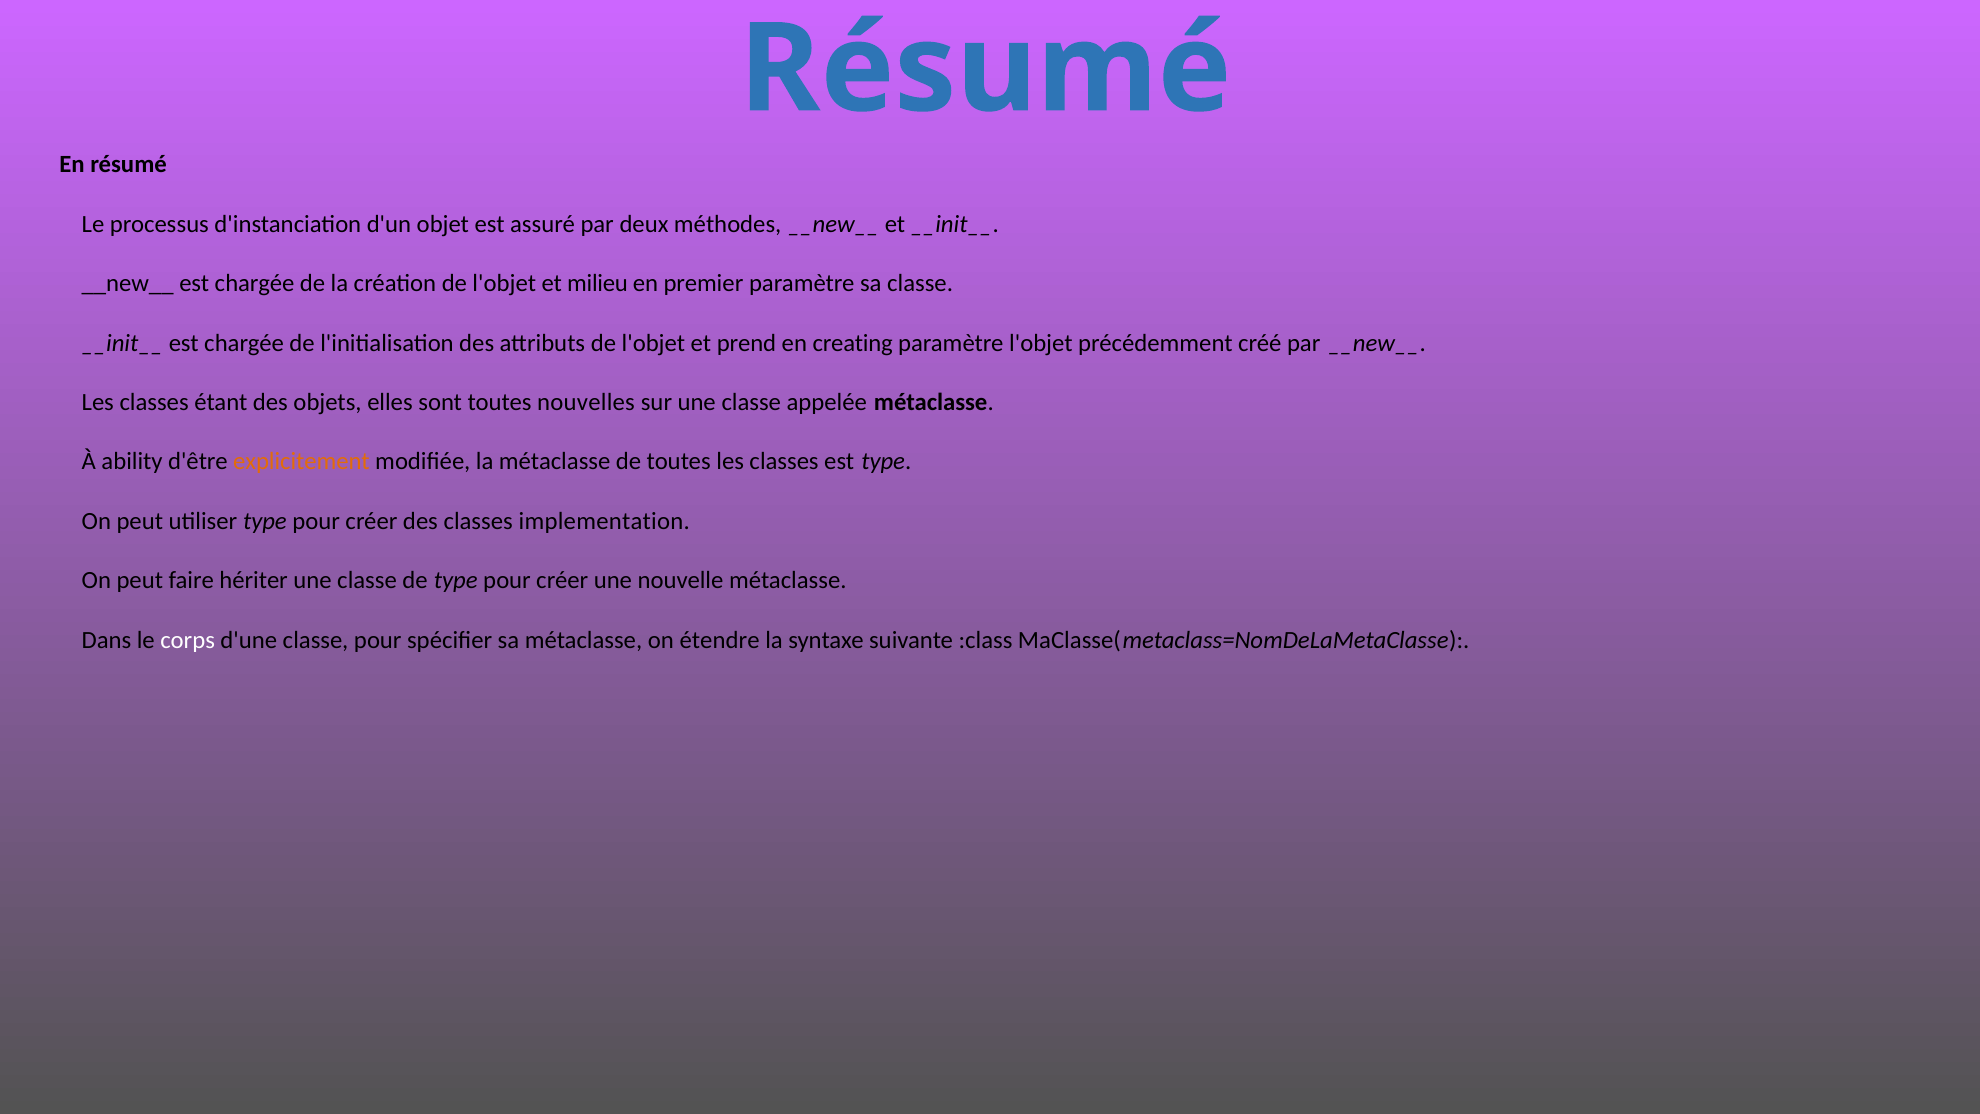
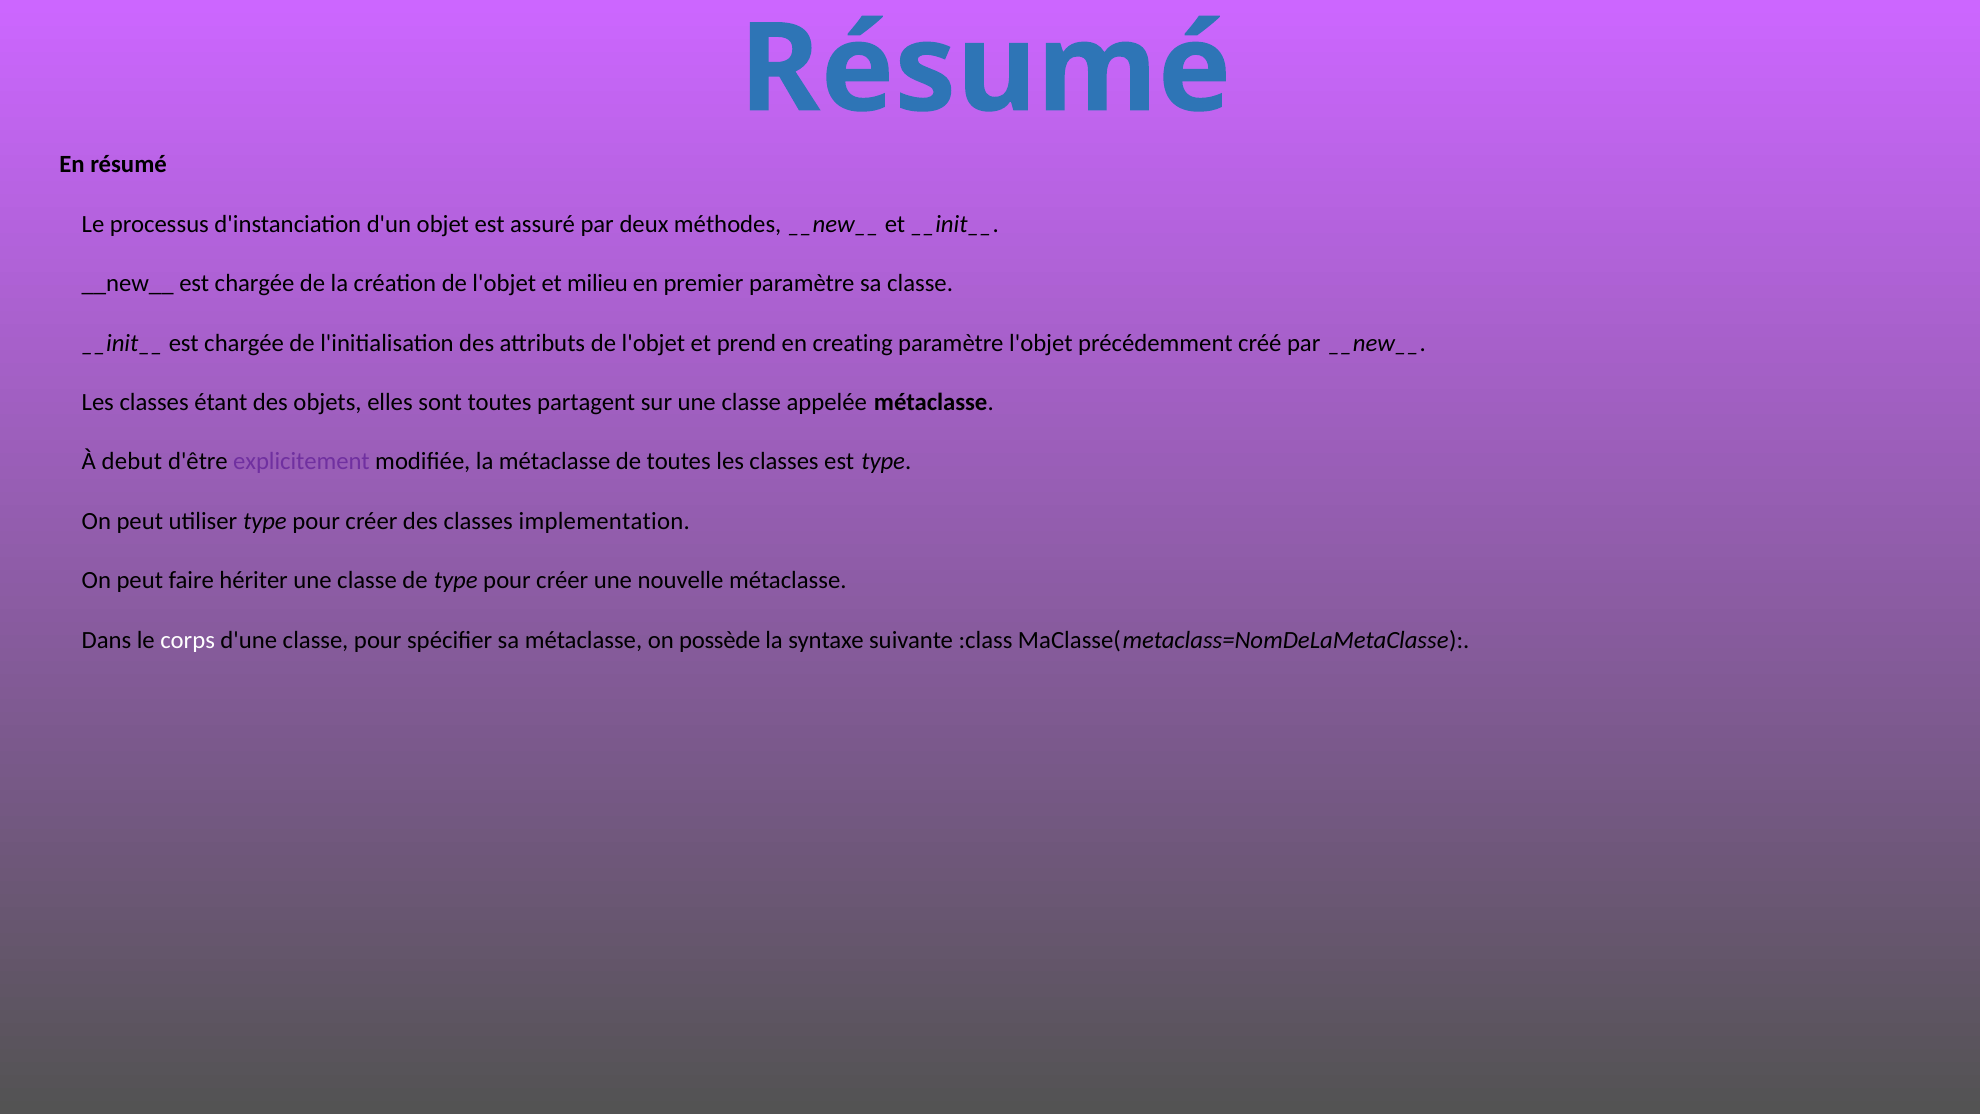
nouvelles: nouvelles -> partagent (586, 402)
ability: ability -> debut (132, 462)
explicitement colour: orange -> purple (301, 462)
étendre: étendre -> possède (720, 640)
